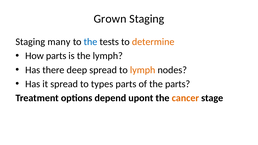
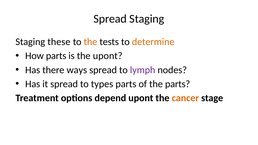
Grown: Grown -> Spread (110, 19)
many: many -> these (59, 42)
the colour: blue -> orange (90, 42)
the lymph: lymph -> upont (108, 56)
deep: deep -> ways (77, 70)
lymph colour: orange -> purple (143, 70)
